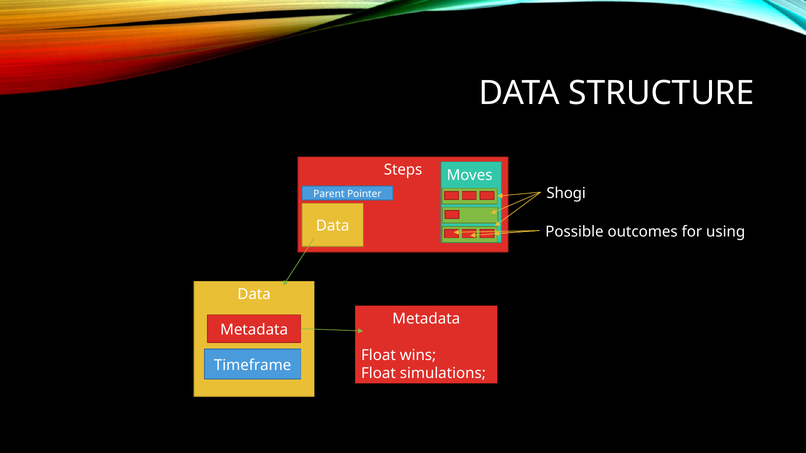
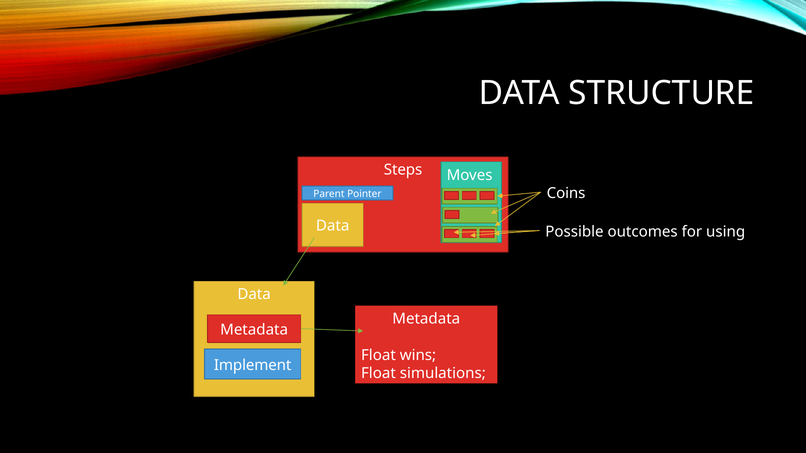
Shogi: Shogi -> Coins (566, 193)
Timeframe: Timeframe -> Implement (253, 365)
